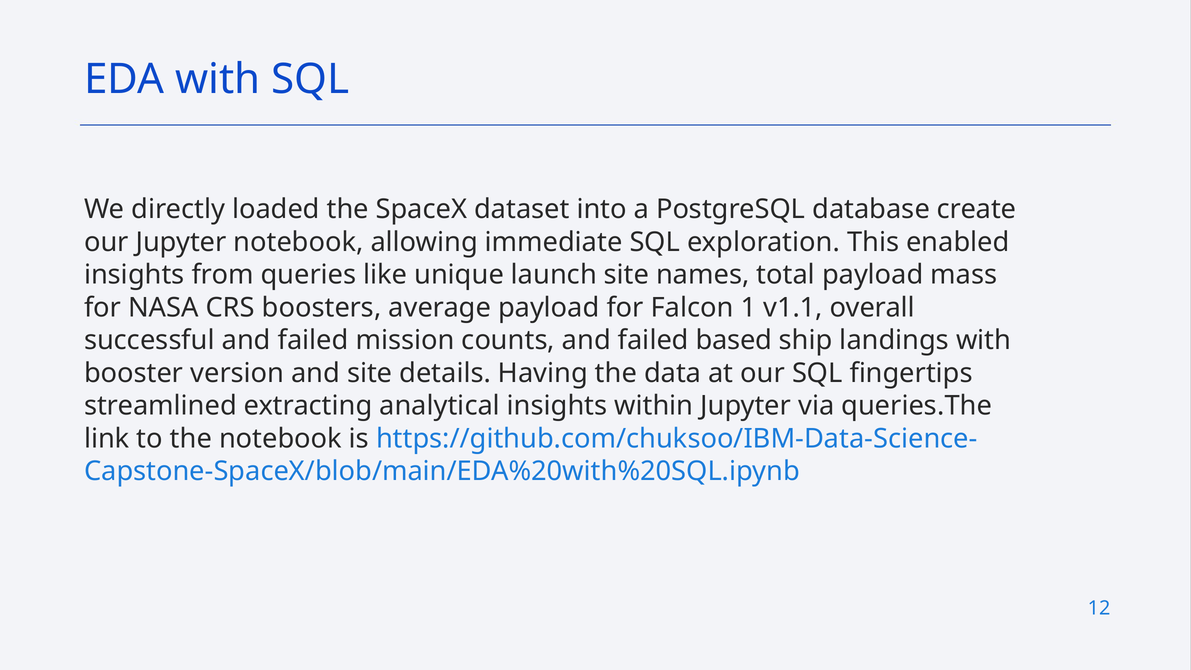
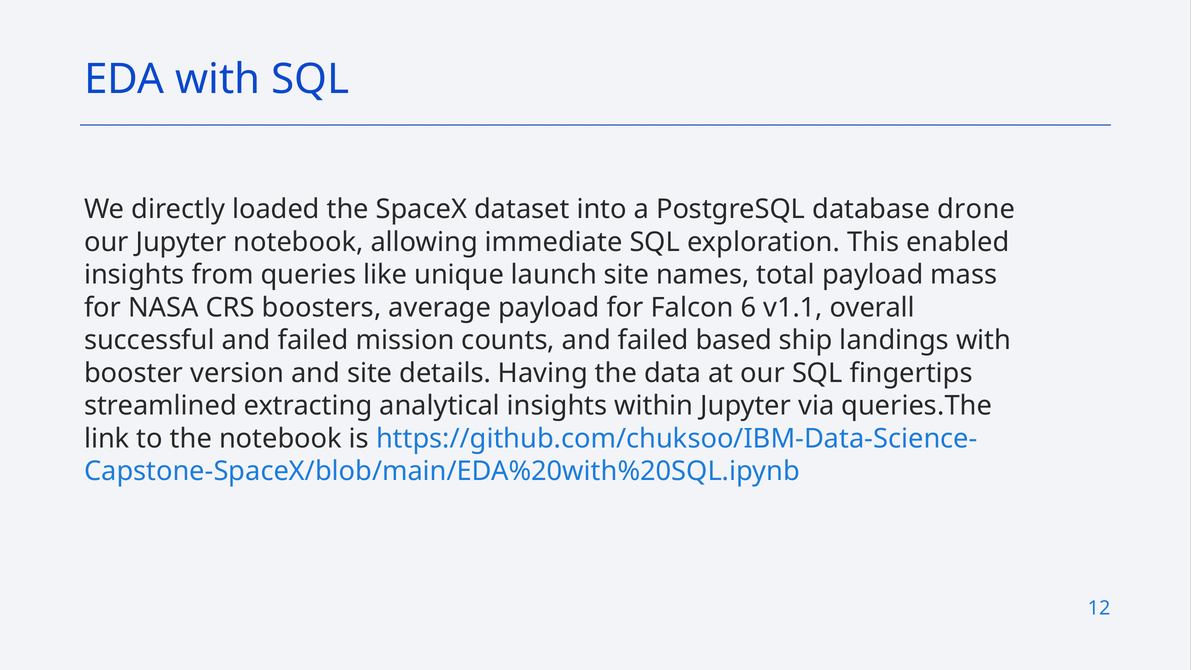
create: create -> drone (976, 209)
1: 1 -> 6 (748, 308)
